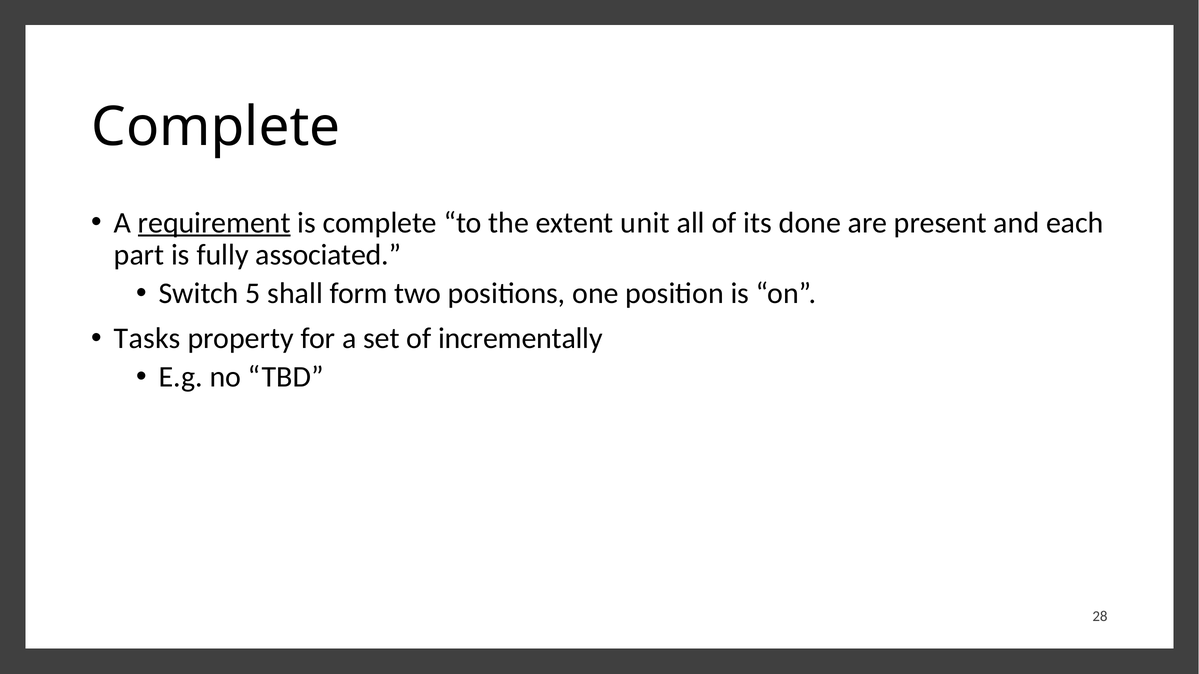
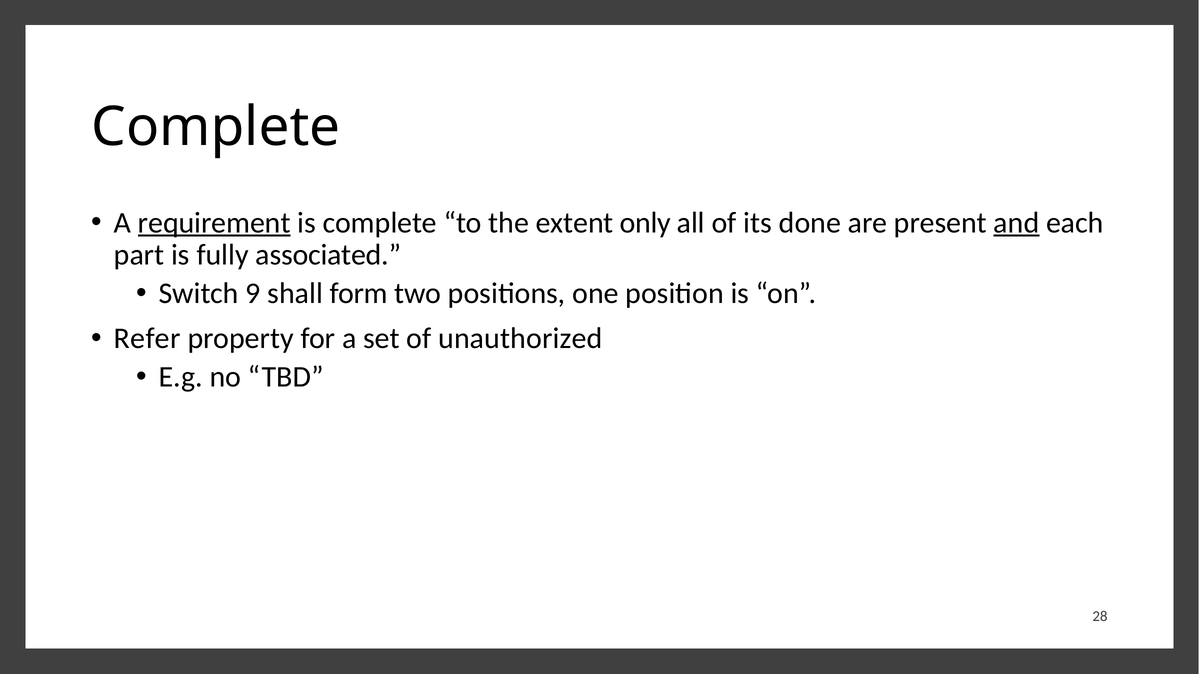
unit: unit -> only (645, 223)
and underline: none -> present (1016, 223)
5: 5 -> 9 (253, 294)
Tasks: Tasks -> Refer (147, 339)
incrementally: incrementally -> unauthorized (520, 339)
